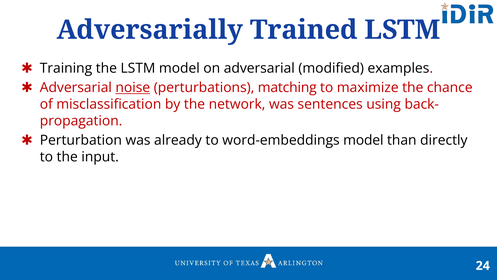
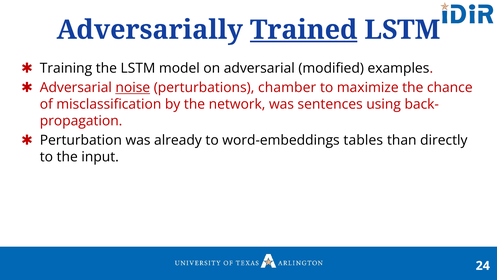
Trained underline: none -> present (304, 30)
matching: matching -> chamber (287, 88)
word-embeddings model: model -> tables (363, 140)
